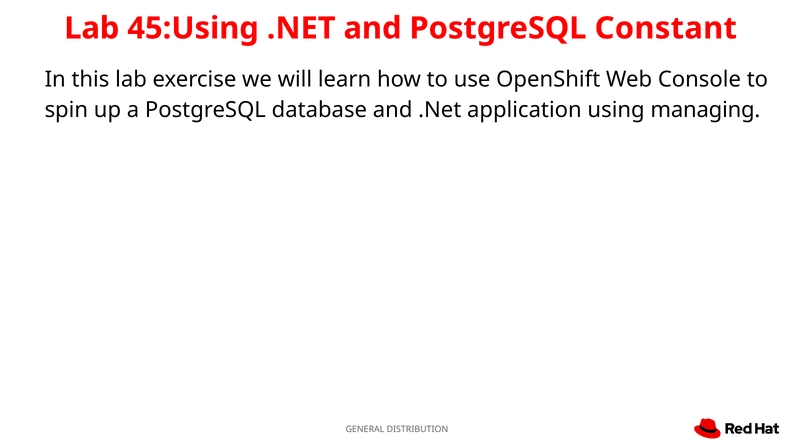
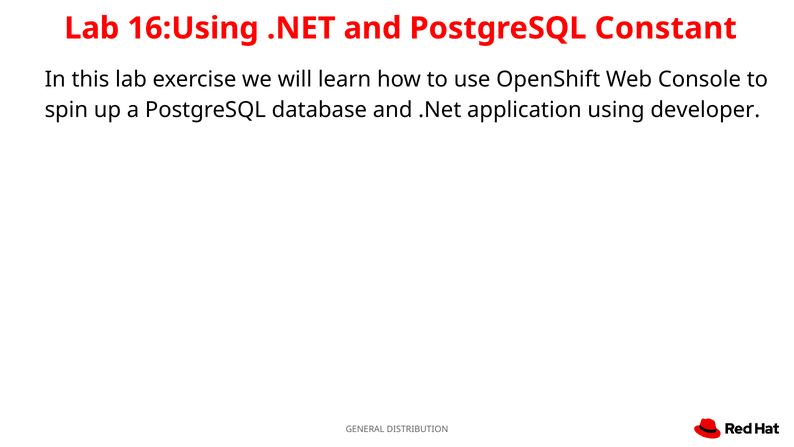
45:Using: 45:Using -> 16:Using (193, 28)
managing: managing -> developer (705, 110)
